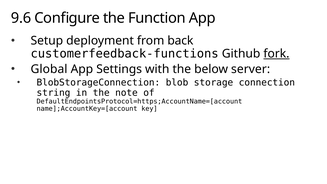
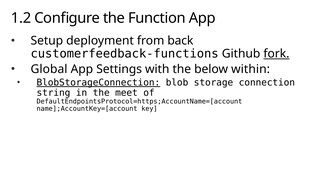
9.6: 9.6 -> 1.2 (21, 18)
server: server -> within (251, 69)
BlobStorageConnection underline: none -> present (98, 83)
note: note -> meet (126, 93)
